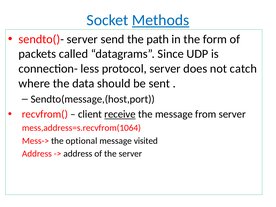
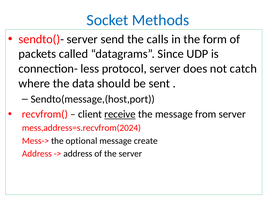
Methods underline: present -> none (161, 20)
path: path -> calls (158, 39)
mess,address=s.recvfrom(1064: mess,address=s.recvfrom(1064 -> mess,address=s.recvfrom(2024 (81, 128)
visited: visited -> create (146, 141)
